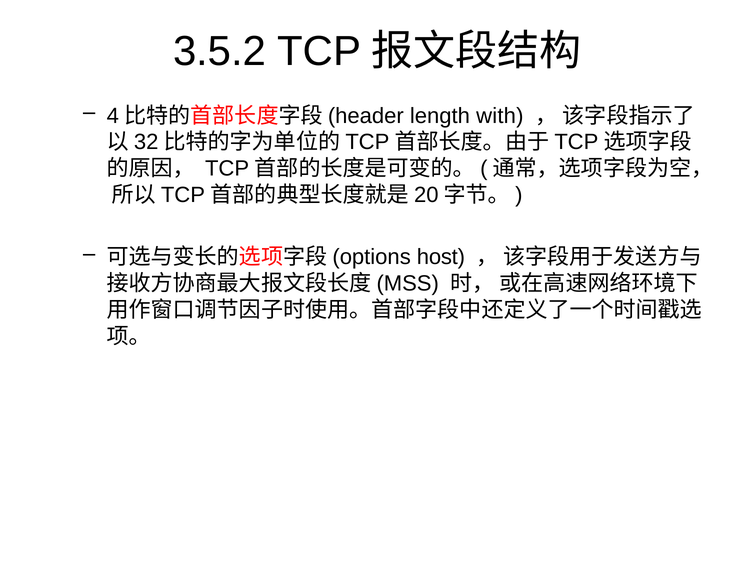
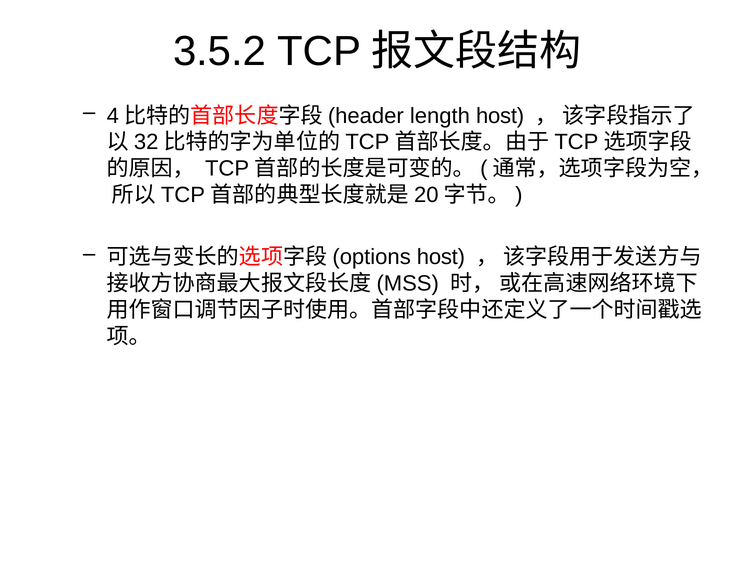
length with: with -> host (500, 116)
